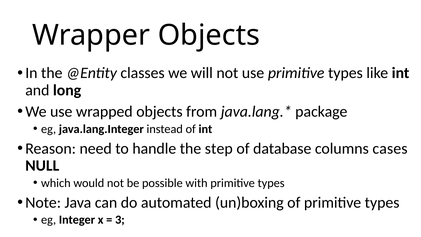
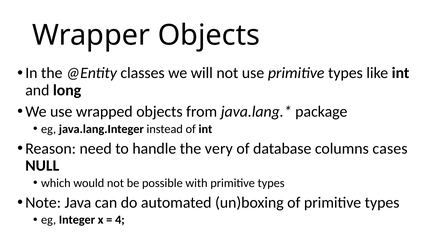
step: step -> very (219, 148)
3: 3 -> 4 (120, 220)
